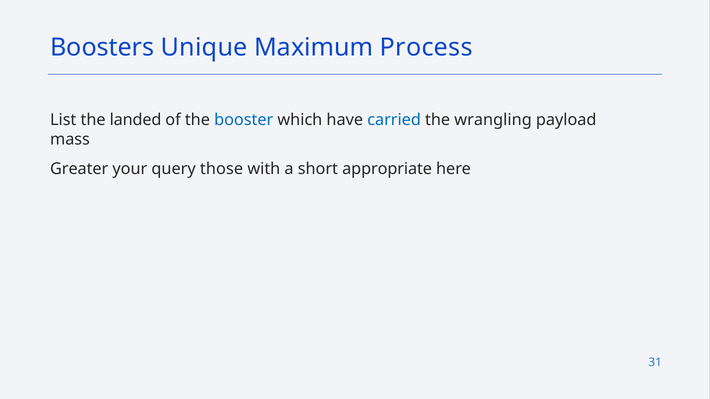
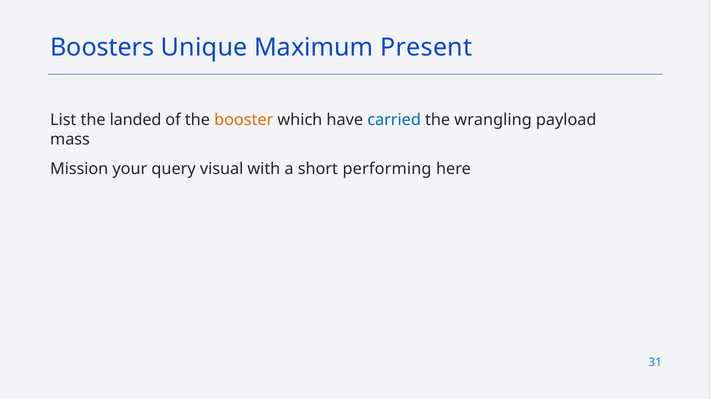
Process: Process -> Present (426, 47)
booster colour: blue -> orange (244, 120)
Greater: Greater -> Mission (79, 169)
those: those -> visual (222, 169)
appropriate: appropriate -> performing (387, 169)
